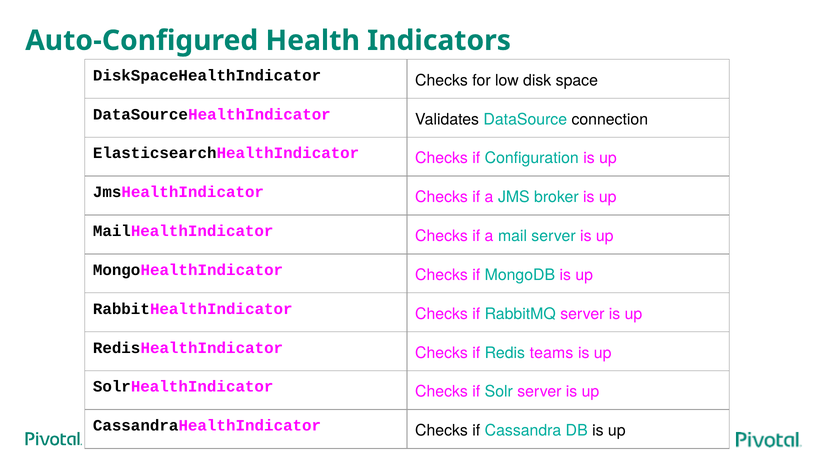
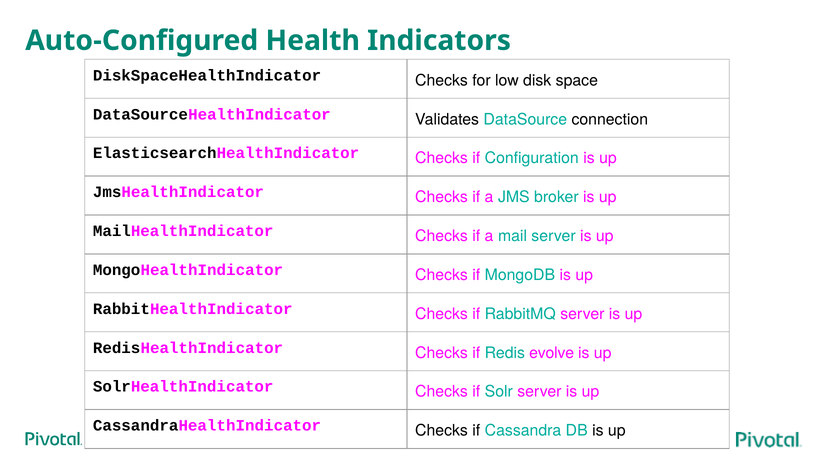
teams: teams -> evolve (552, 353)
